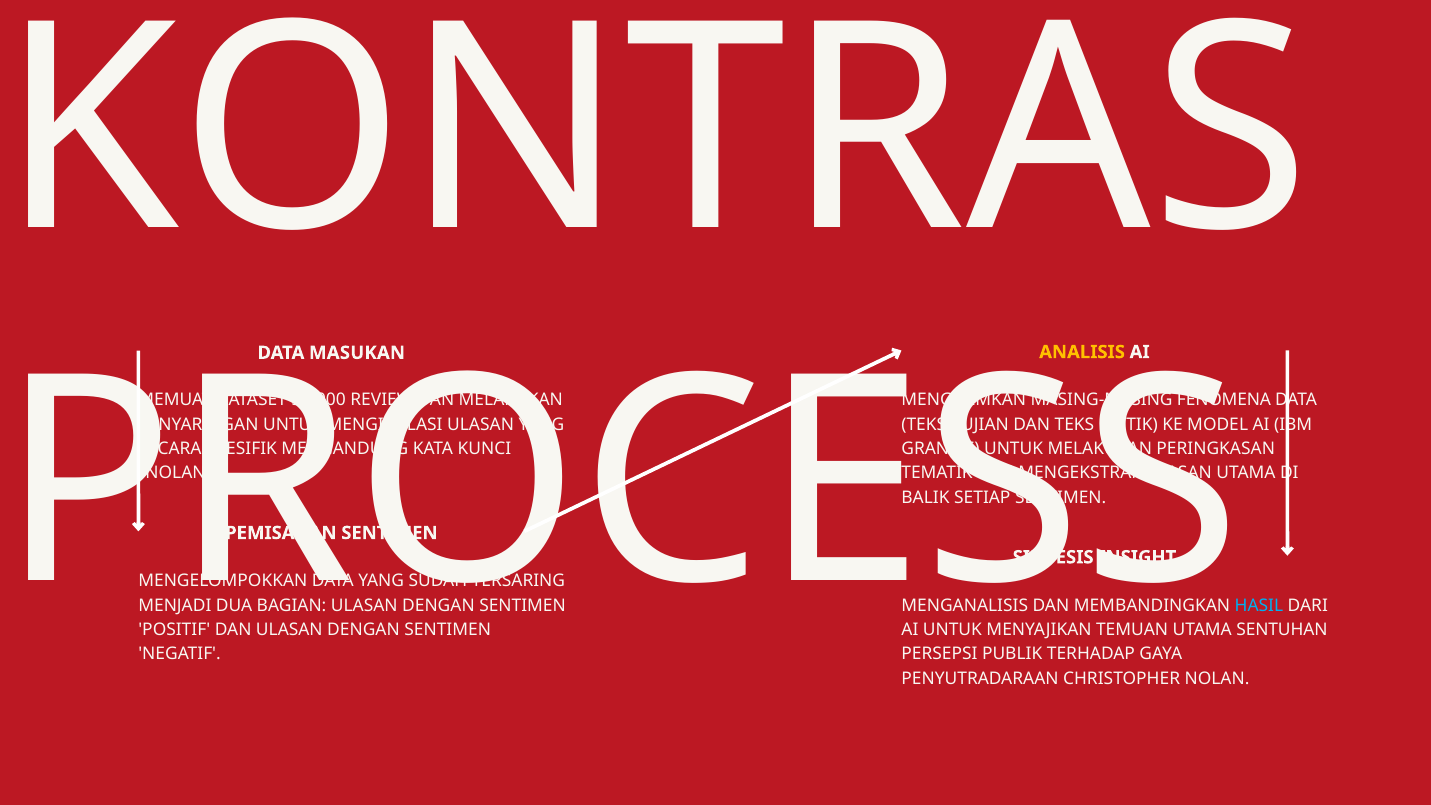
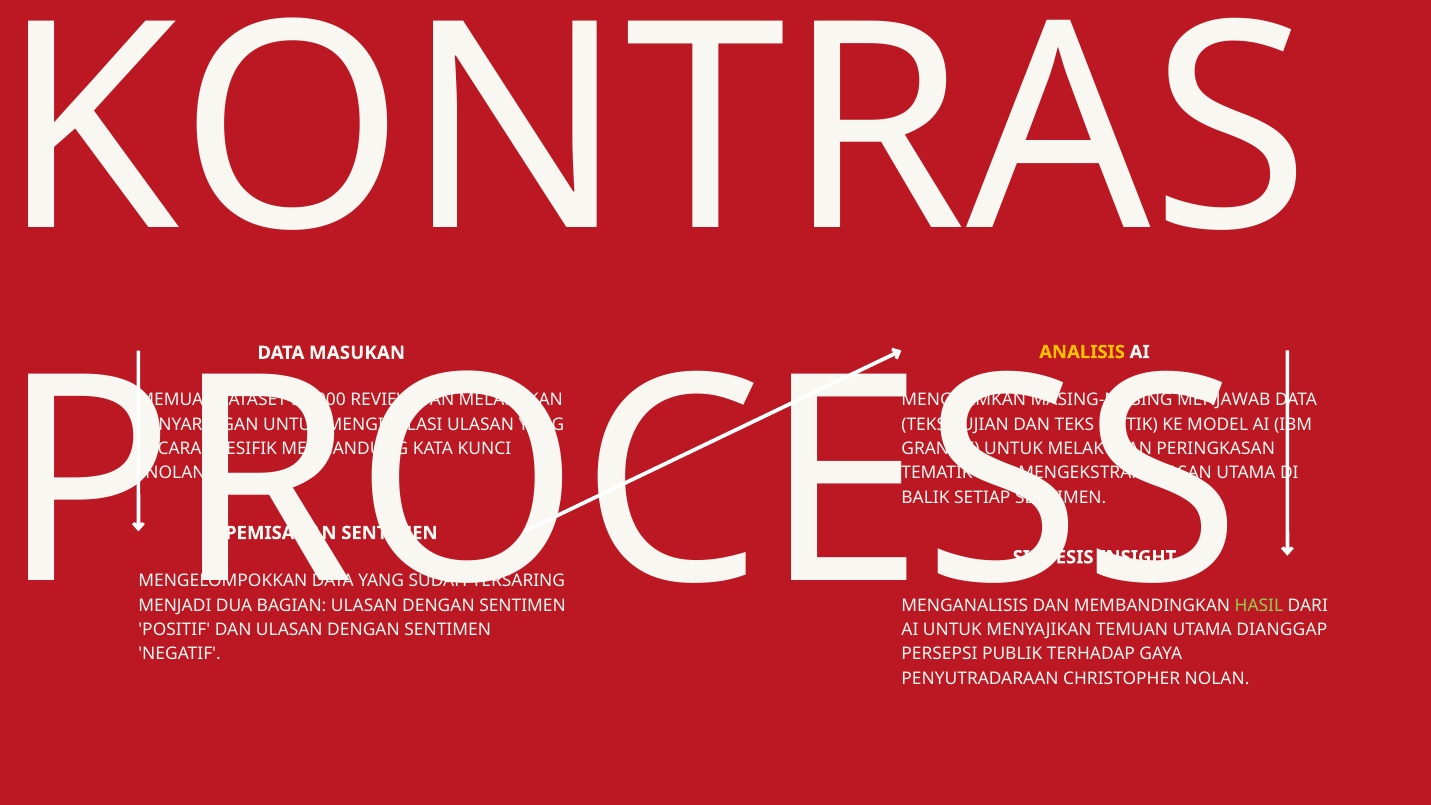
FENOMENA: FENOMENA -> MENJAWAB (1224, 400)
HASIL colour: light blue -> light green (1259, 605)
SENTUHAN: SENTUHAN -> DIANGGAP (1282, 630)
